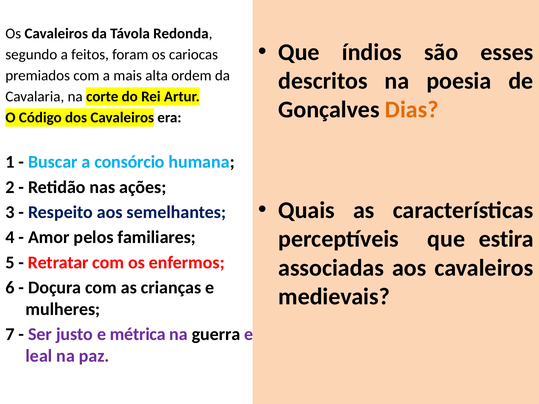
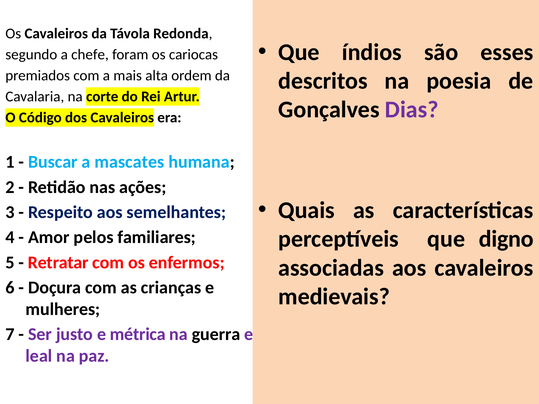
feitos: feitos -> chefe (90, 55)
Dias colour: orange -> purple (412, 110)
consórcio: consórcio -> mascates (129, 162)
estira: estira -> digno (506, 239)
